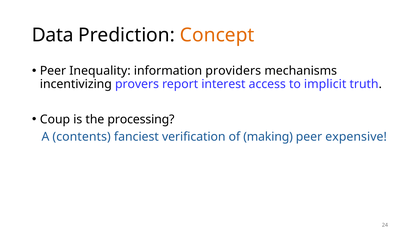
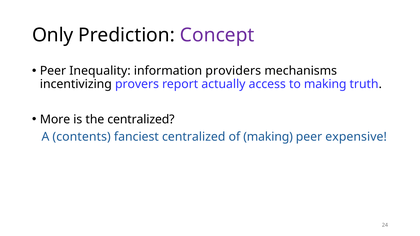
Data: Data -> Only (53, 35)
Concept colour: orange -> purple (217, 35)
interest: interest -> actually (223, 84)
to implicit: implicit -> making (325, 84)
Coup: Coup -> More (55, 119)
the processing: processing -> centralized (141, 119)
fanciest verification: verification -> centralized (194, 137)
